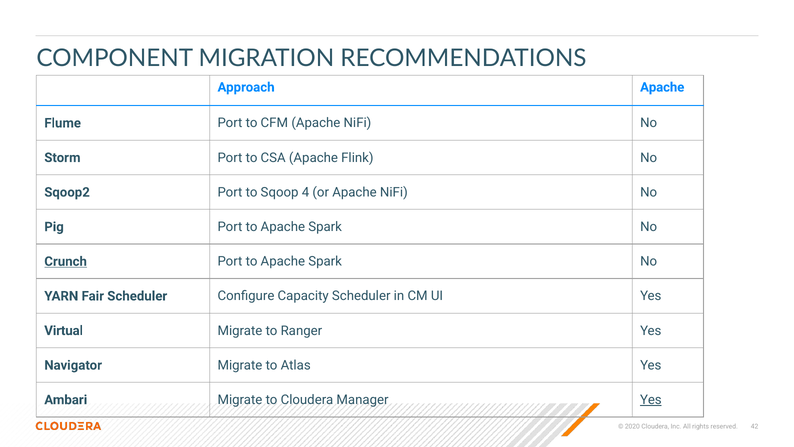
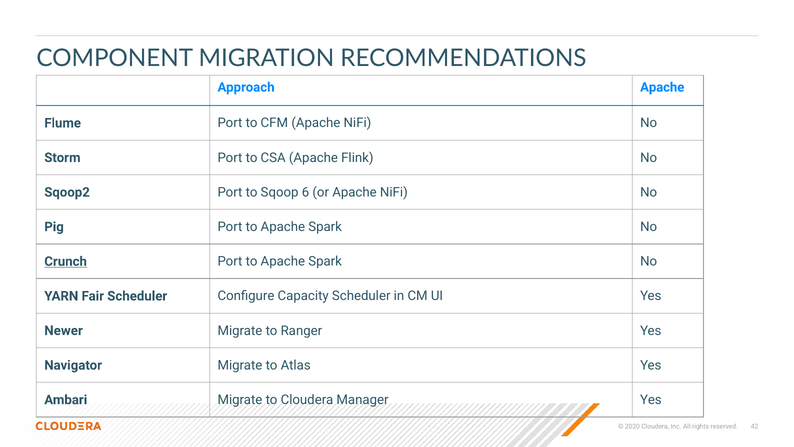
4: 4 -> 6 (306, 192)
Virtual: Virtual -> Newer (64, 330)
Yes underline: present -> none (651, 400)
